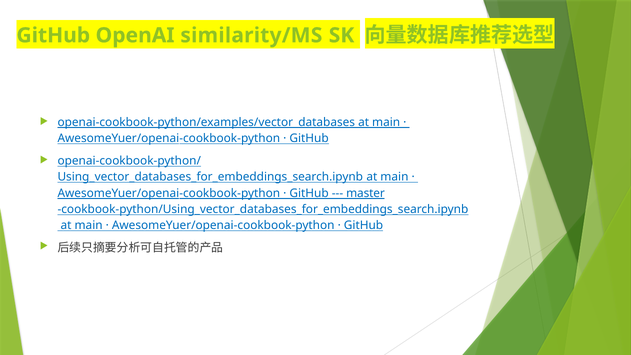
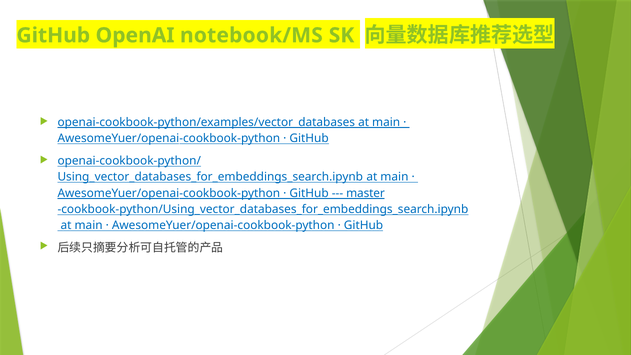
similarity/MS: similarity/MS -> notebook/MS (251, 35)
